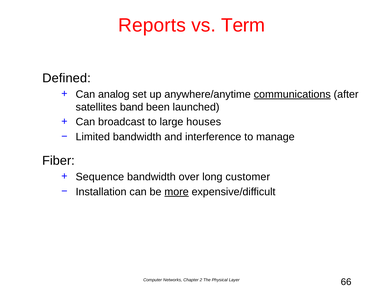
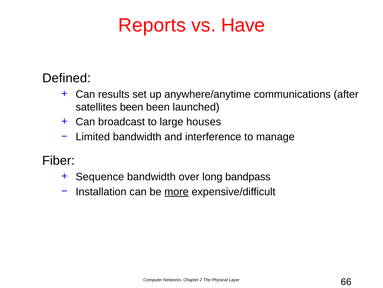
Term: Term -> Have (243, 25)
analog: analog -> results (114, 94)
communications underline: present -> none (292, 94)
satellites band: band -> been (132, 107)
customer: customer -> bandpass (248, 176)
